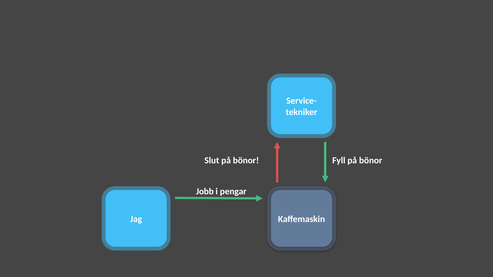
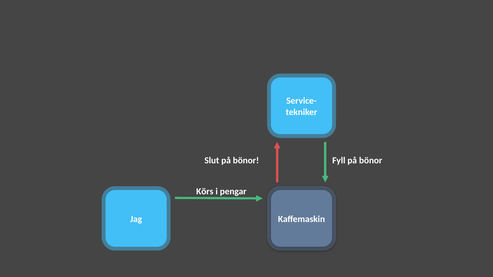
Jobb: Jobb -> Körs (205, 192)
